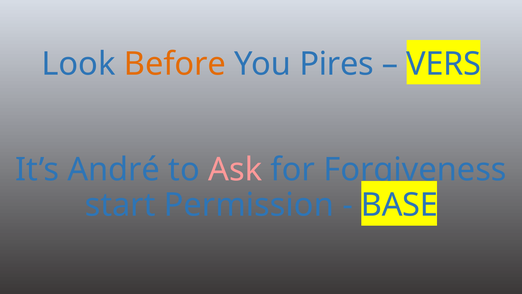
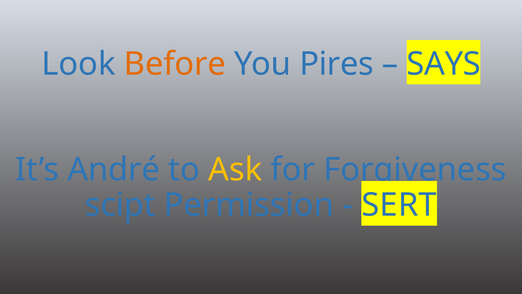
VERS: VERS -> SAYS (444, 64)
Ask colour: pink -> yellow (235, 170)
start: start -> scipt (120, 205)
BASE: BASE -> SERT (399, 205)
